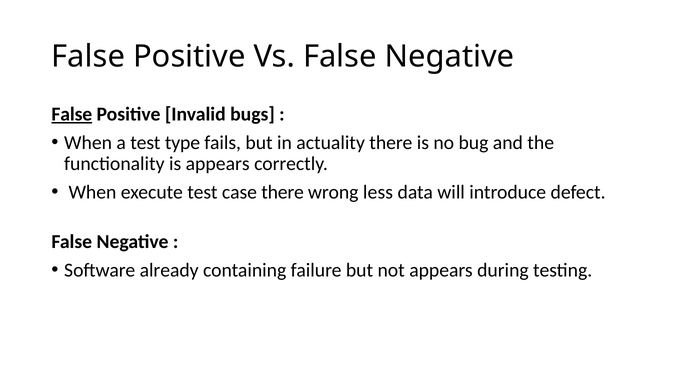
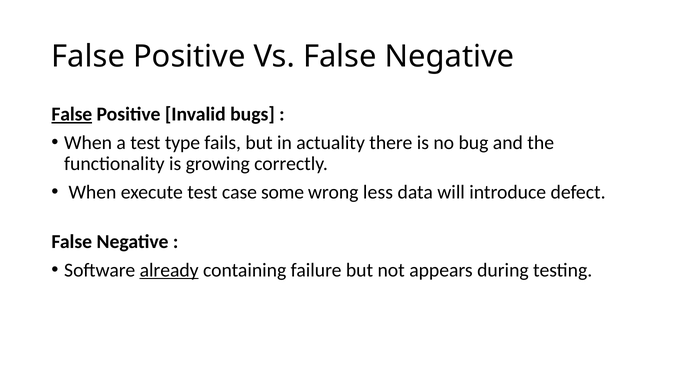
is appears: appears -> growing (218, 164)
case there: there -> some (283, 192)
already underline: none -> present (169, 270)
